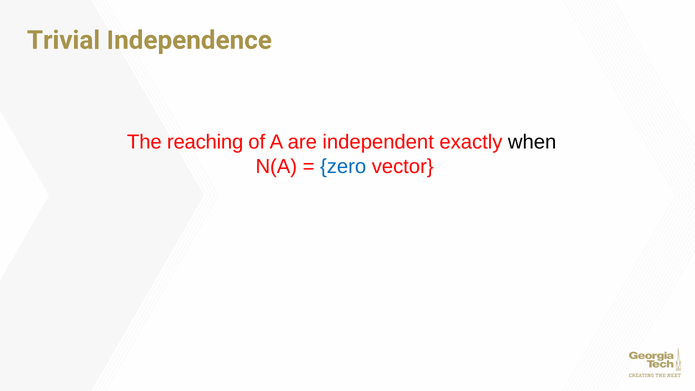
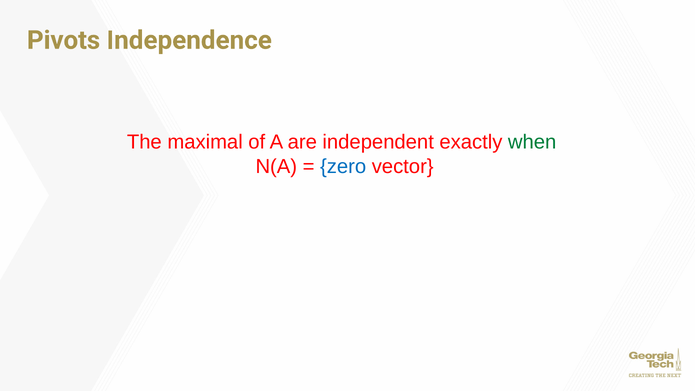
Trivial: Trivial -> Pivots (64, 40)
reaching: reaching -> maximal (205, 142)
when colour: black -> green (532, 142)
